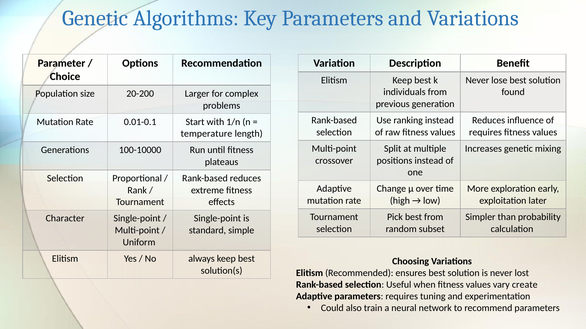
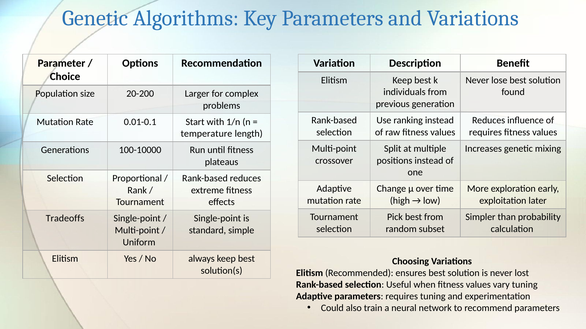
Character: Character -> Tradeoffs (65, 219)
vary create: create -> tuning (525, 285)
